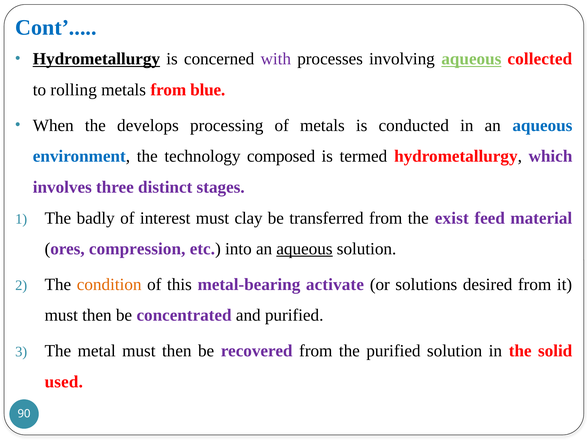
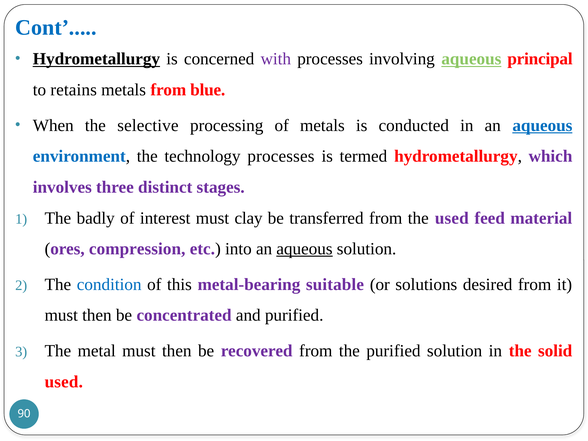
collected: collected -> principal (540, 59)
rolling: rolling -> retains (74, 90)
develops: develops -> selective (148, 125)
aqueous underline: none -> present (542, 125)
technology composed: composed -> processes (281, 156)
the exist: exist -> used (452, 218)
condition colour: orange -> blue (109, 284)
activate: activate -> suitable (335, 284)
